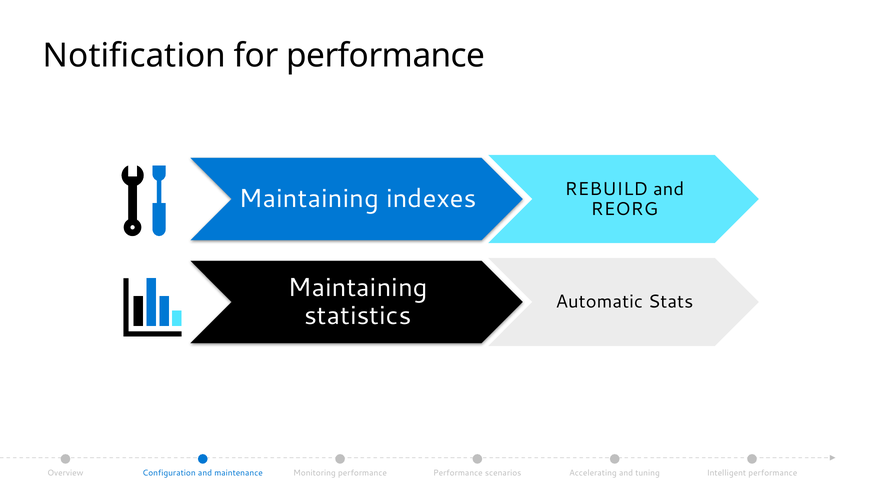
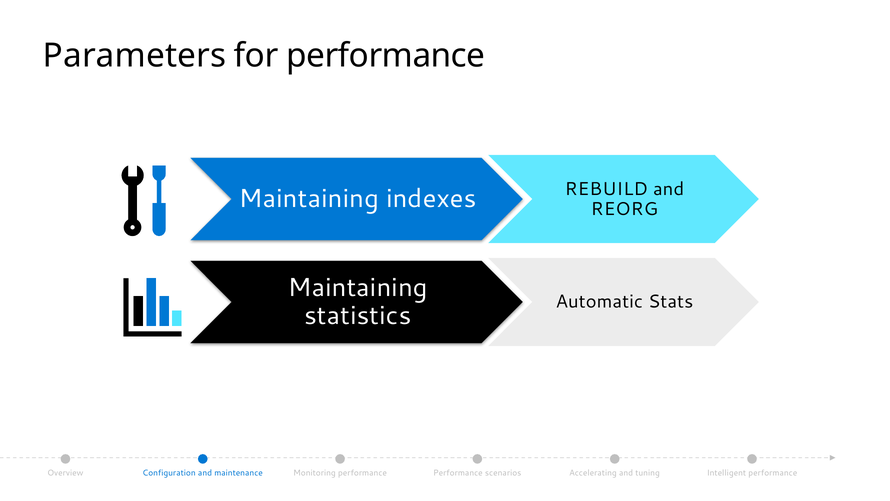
Notification: Notification -> Parameters (134, 56)
